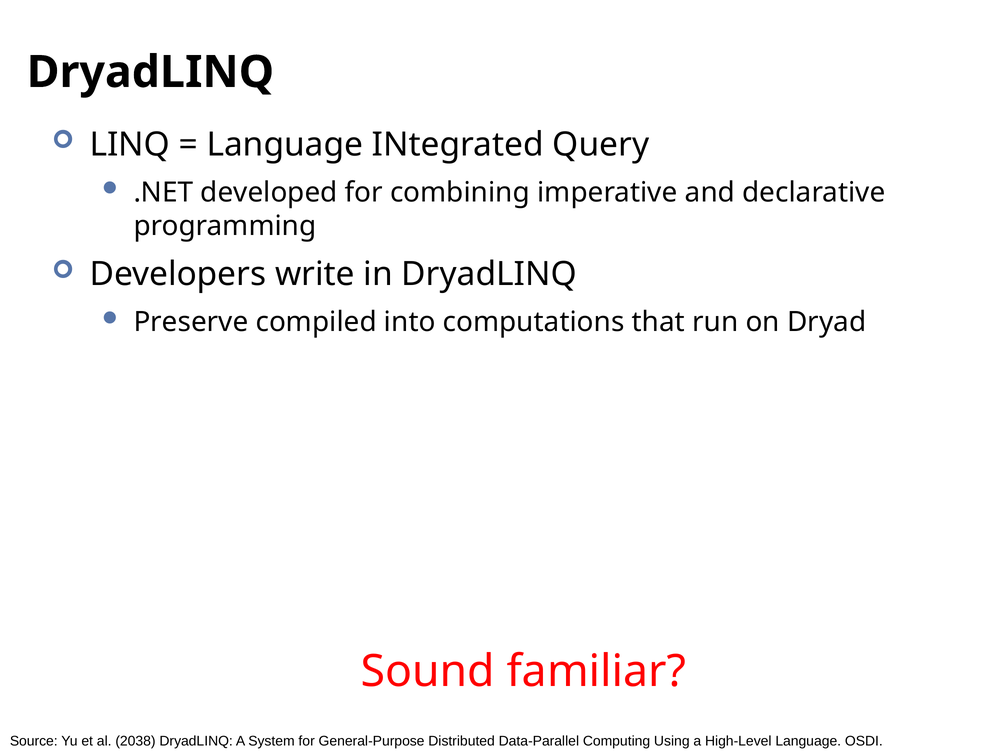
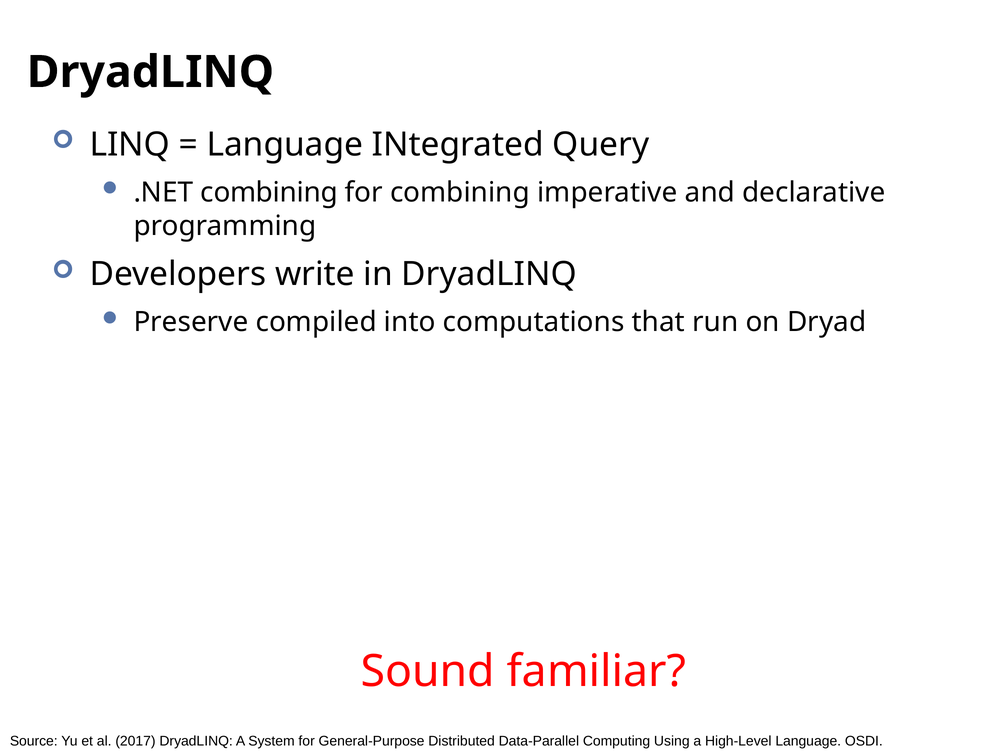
.NET developed: developed -> combining (269, 192)
2038: 2038 -> 2017 (135, 741)
